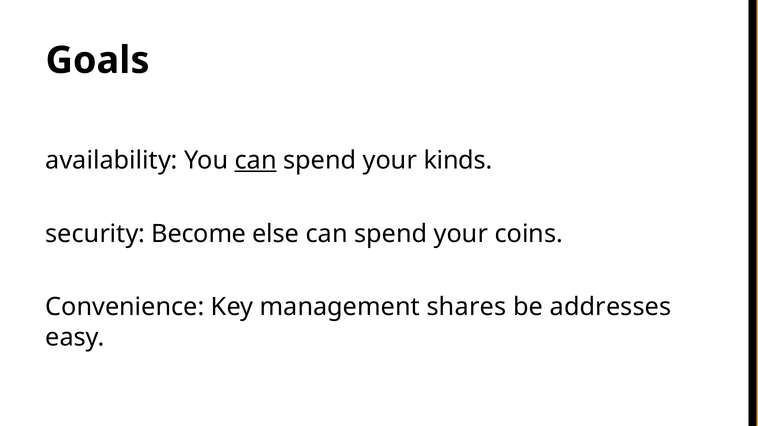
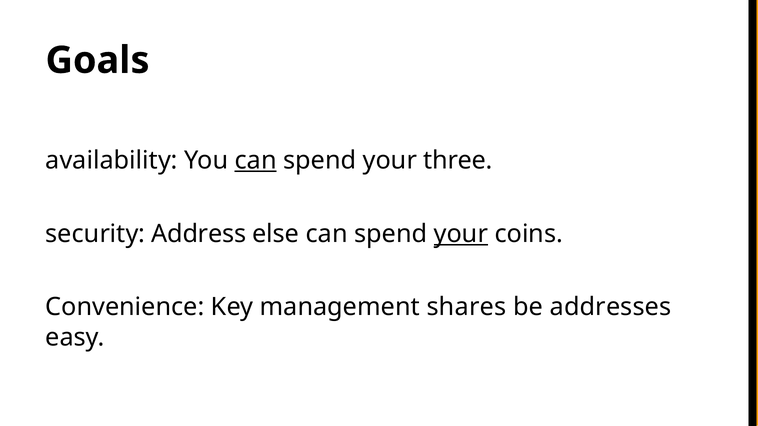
kinds: kinds -> three (458, 161)
Become: Become -> Address (199, 234)
your underline: none -> present (461, 234)
